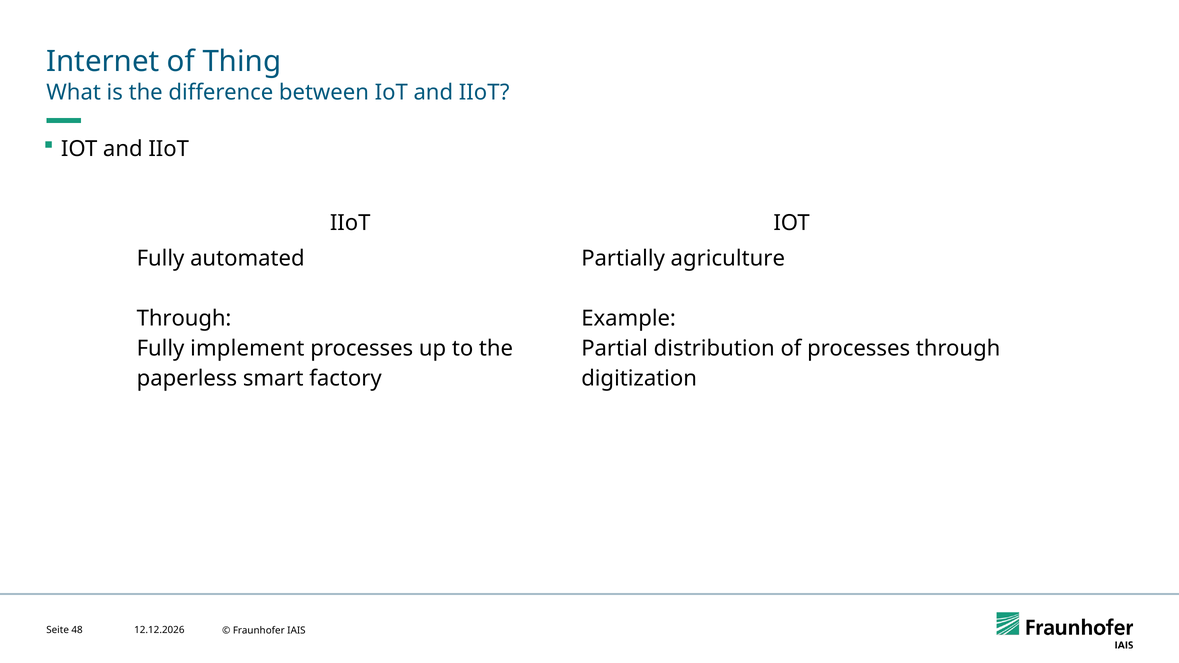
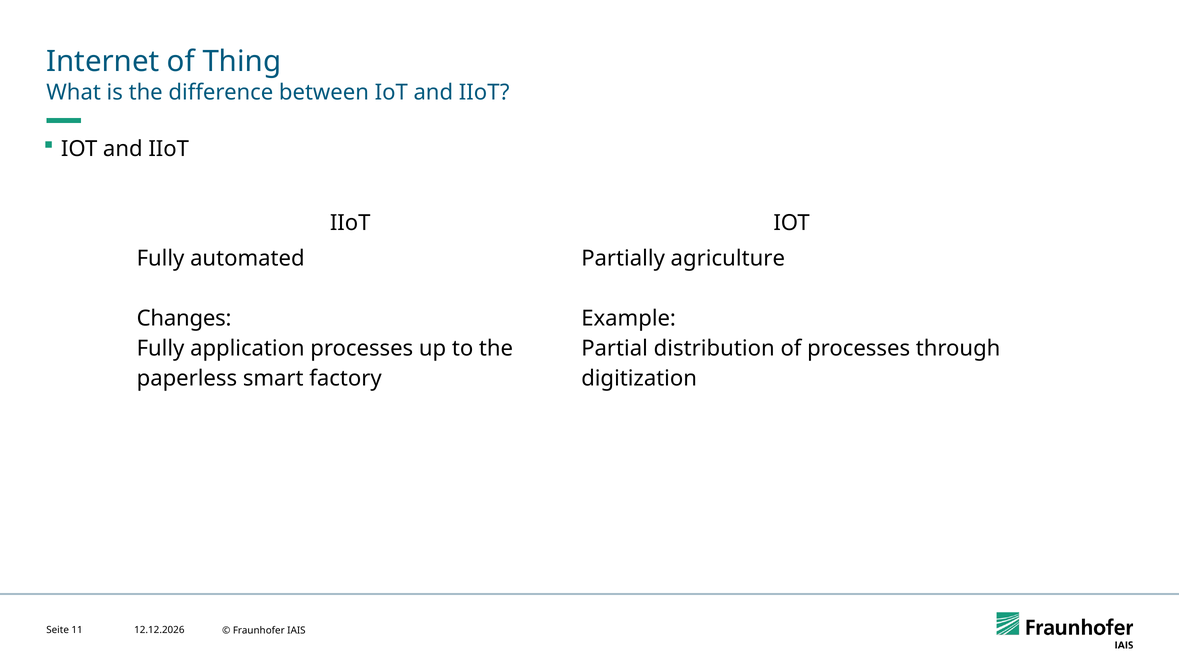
Through: Through -> Changes (184, 319)
implement: implement -> application (247, 349)
48: 48 -> 11 (77, 630)
